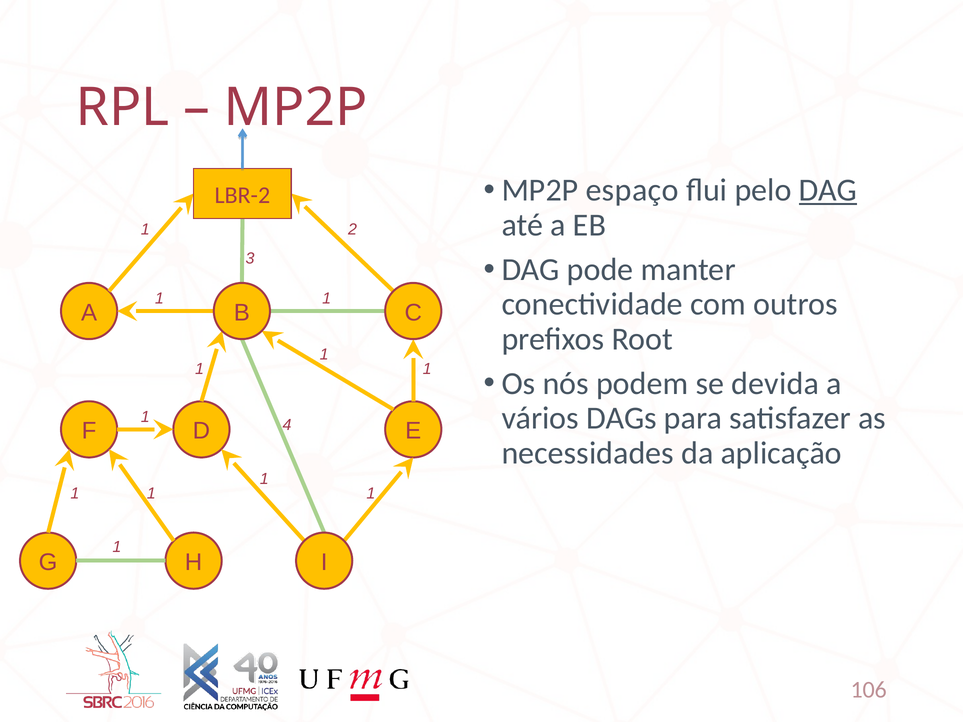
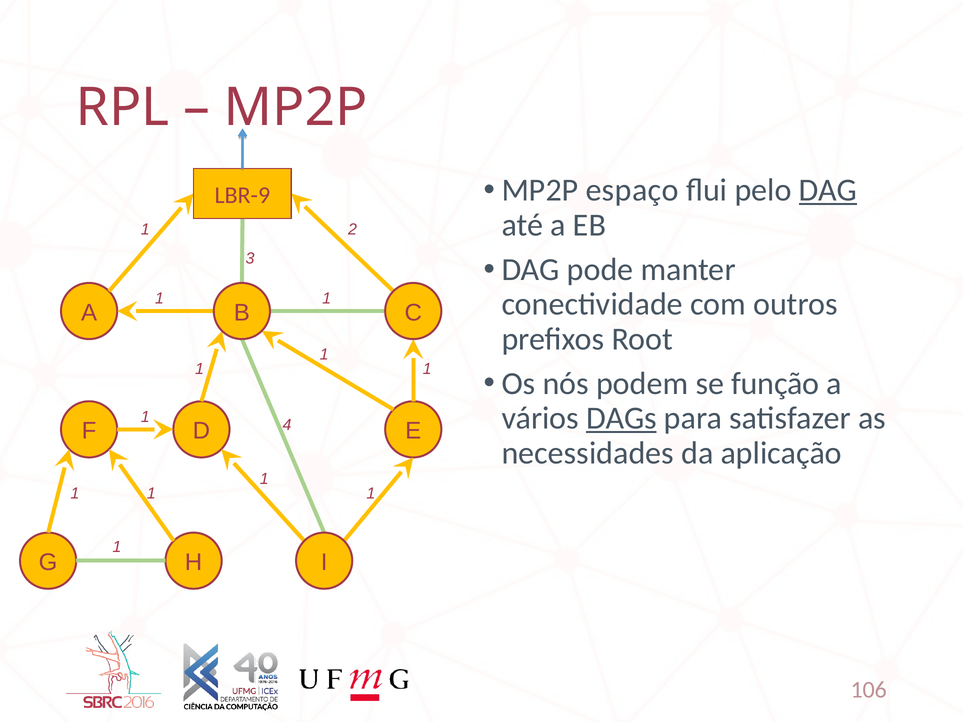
LBR-2: LBR-2 -> LBR-9 (242, 195)
devida: devida -> função (775, 384)
DAGs underline: none -> present (622, 418)
